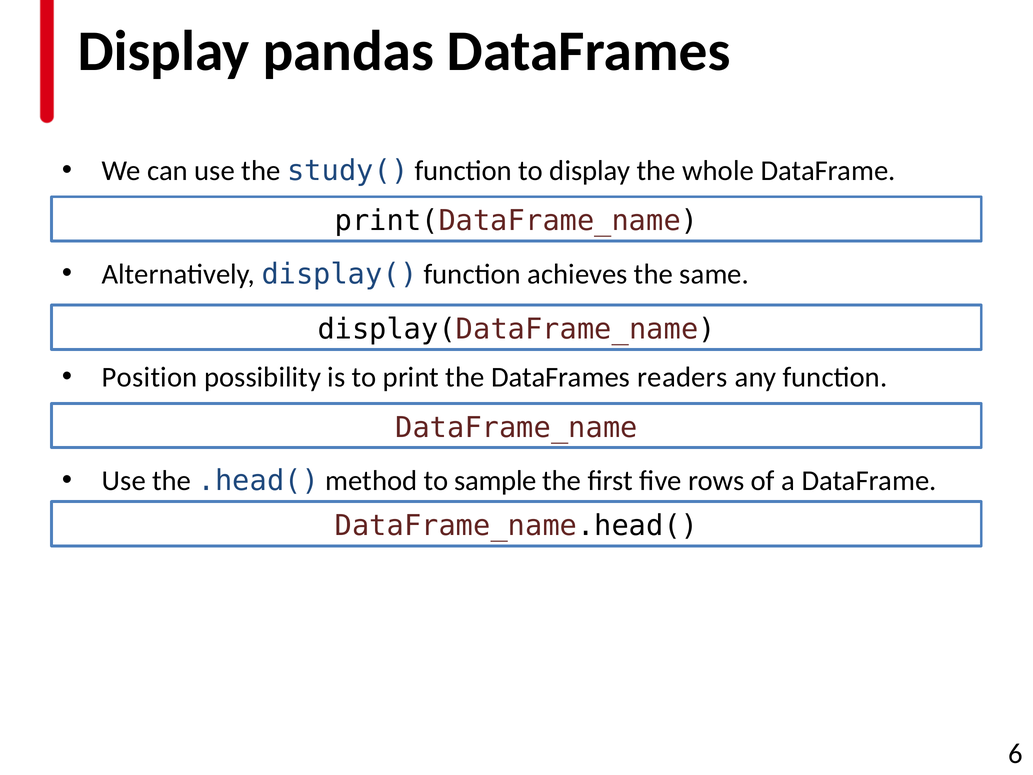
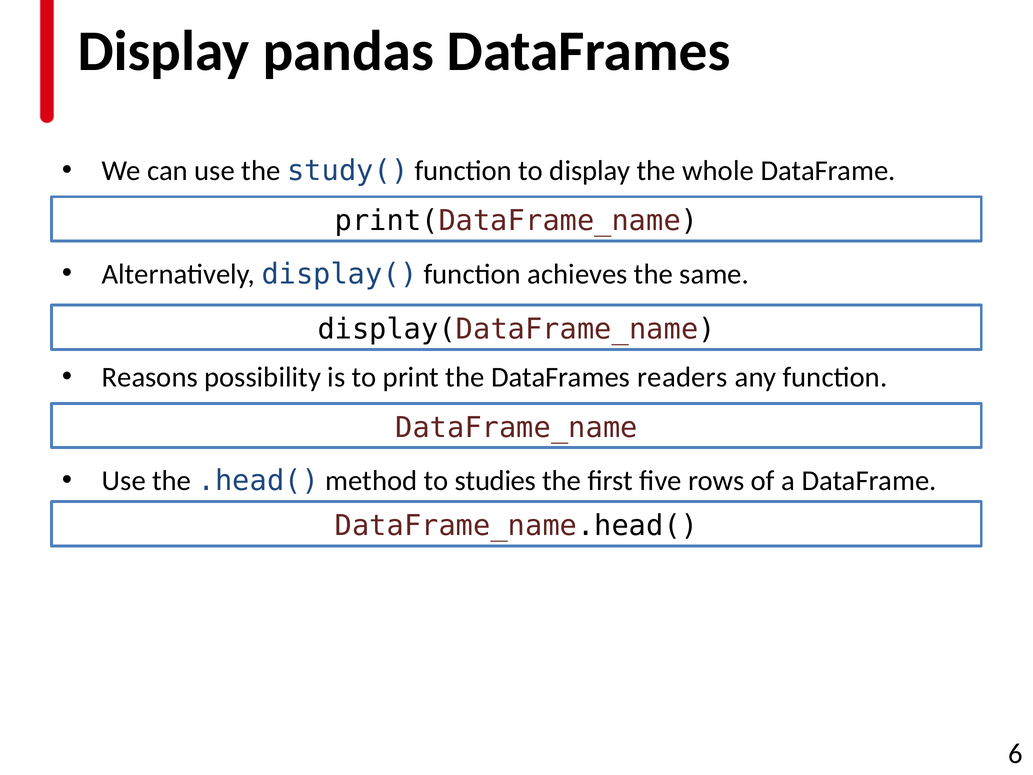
Position: Position -> Reasons (150, 377)
sample: sample -> studies (495, 481)
